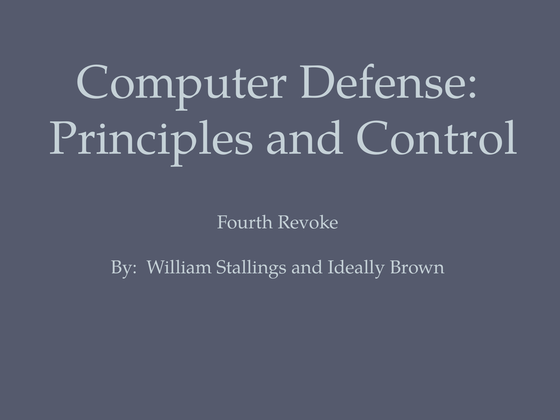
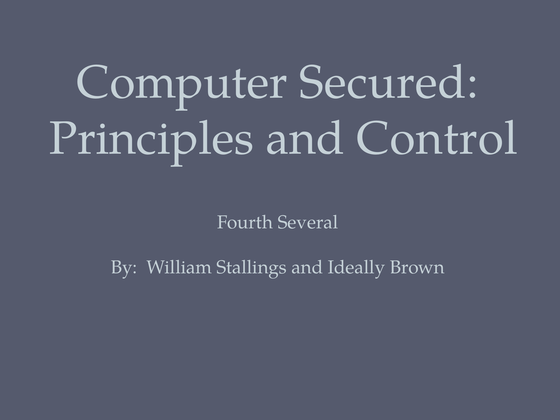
Defense: Defense -> Secured (389, 83)
Revoke: Revoke -> Several (308, 222)
